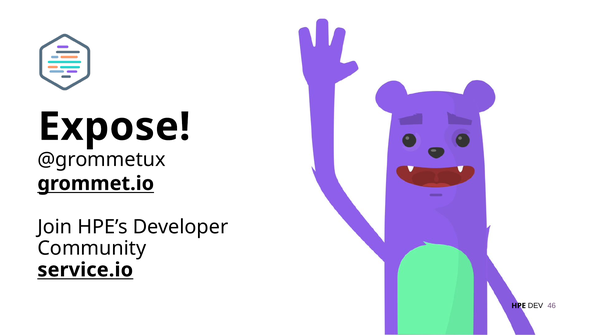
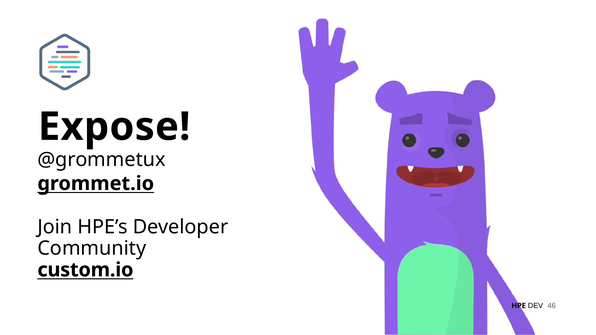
service.io: service.io -> custom.io (85, 270)
